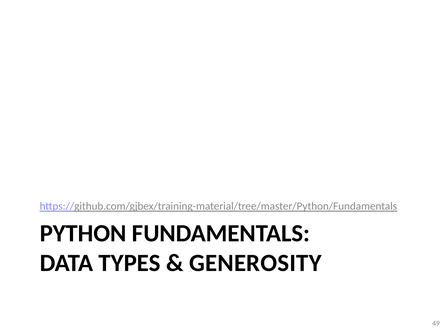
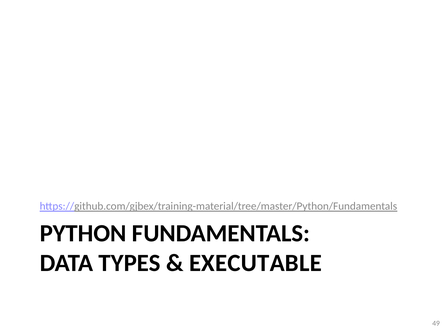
GENEROSITY: GENEROSITY -> EXECUTABLE (255, 263)
